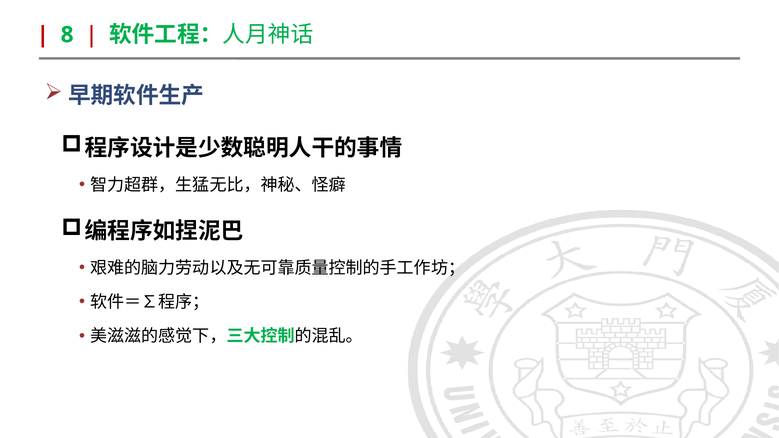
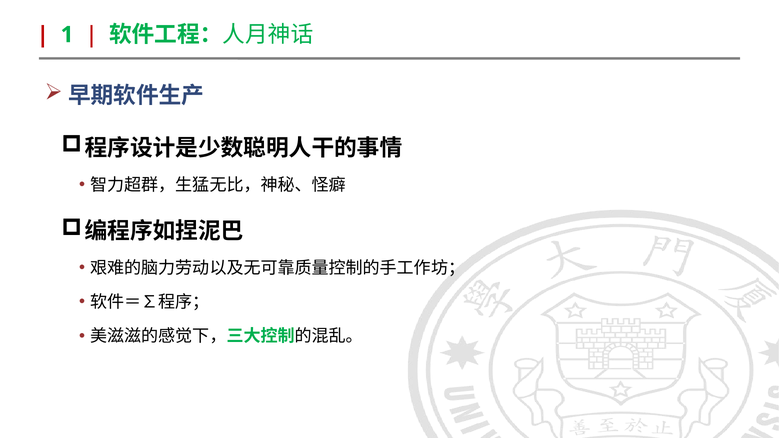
8: 8 -> 1 (67, 35)
